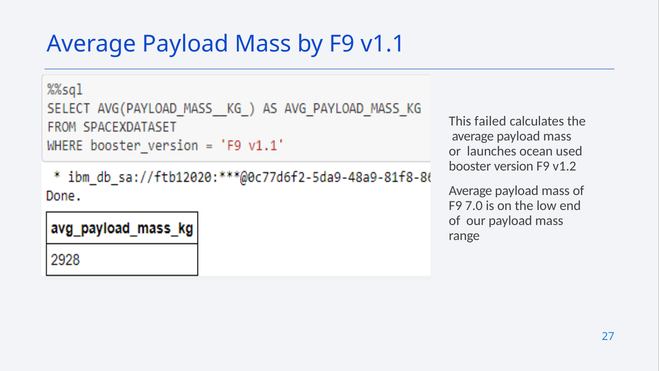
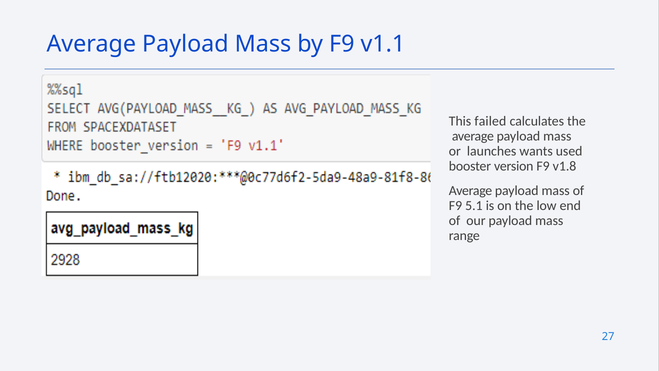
ocean: ocean -> wants (536, 151)
v1.2: v1.2 -> v1.8 (565, 166)
7.0: 7.0 -> 5.1 (474, 206)
